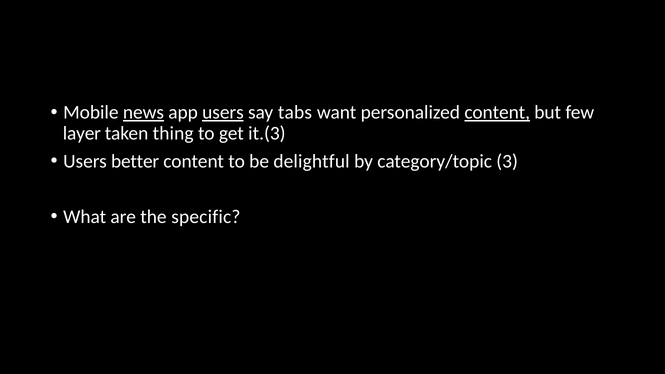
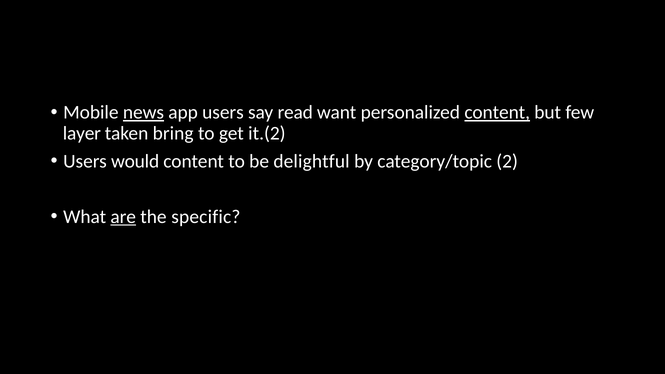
users underline: present -> none (223, 112)
tabs: tabs -> read (295, 112)
thing: thing -> bring (173, 133)
it.(3: it.(3 -> it.(2 (267, 133)
better: better -> would (135, 161)
3: 3 -> 2 (507, 161)
are underline: none -> present (123, 217)
